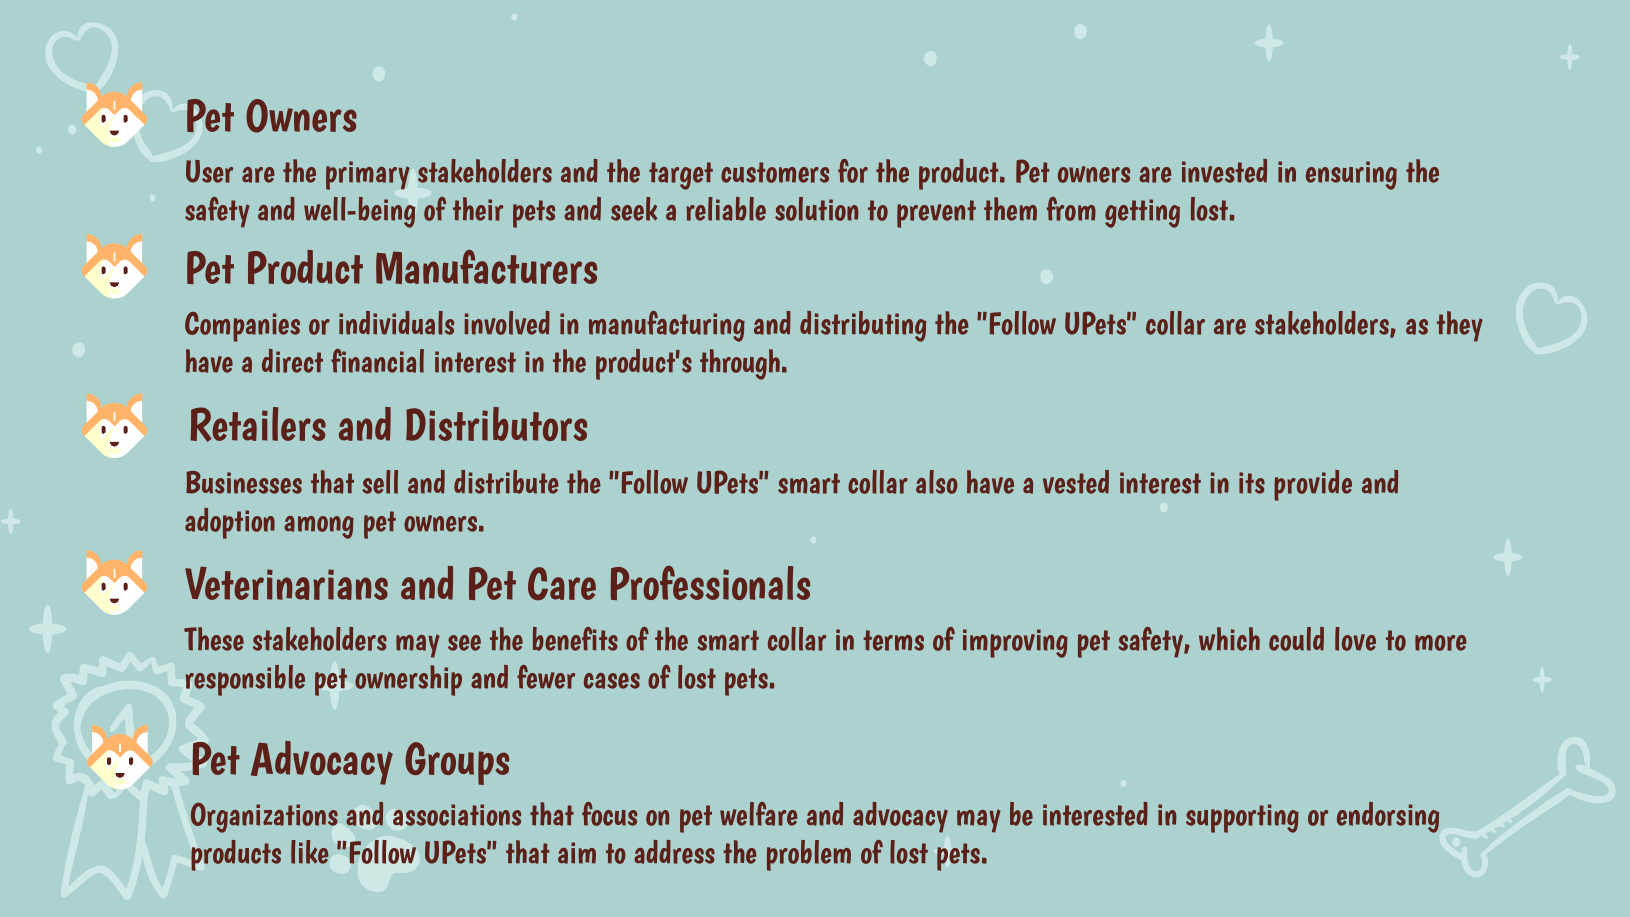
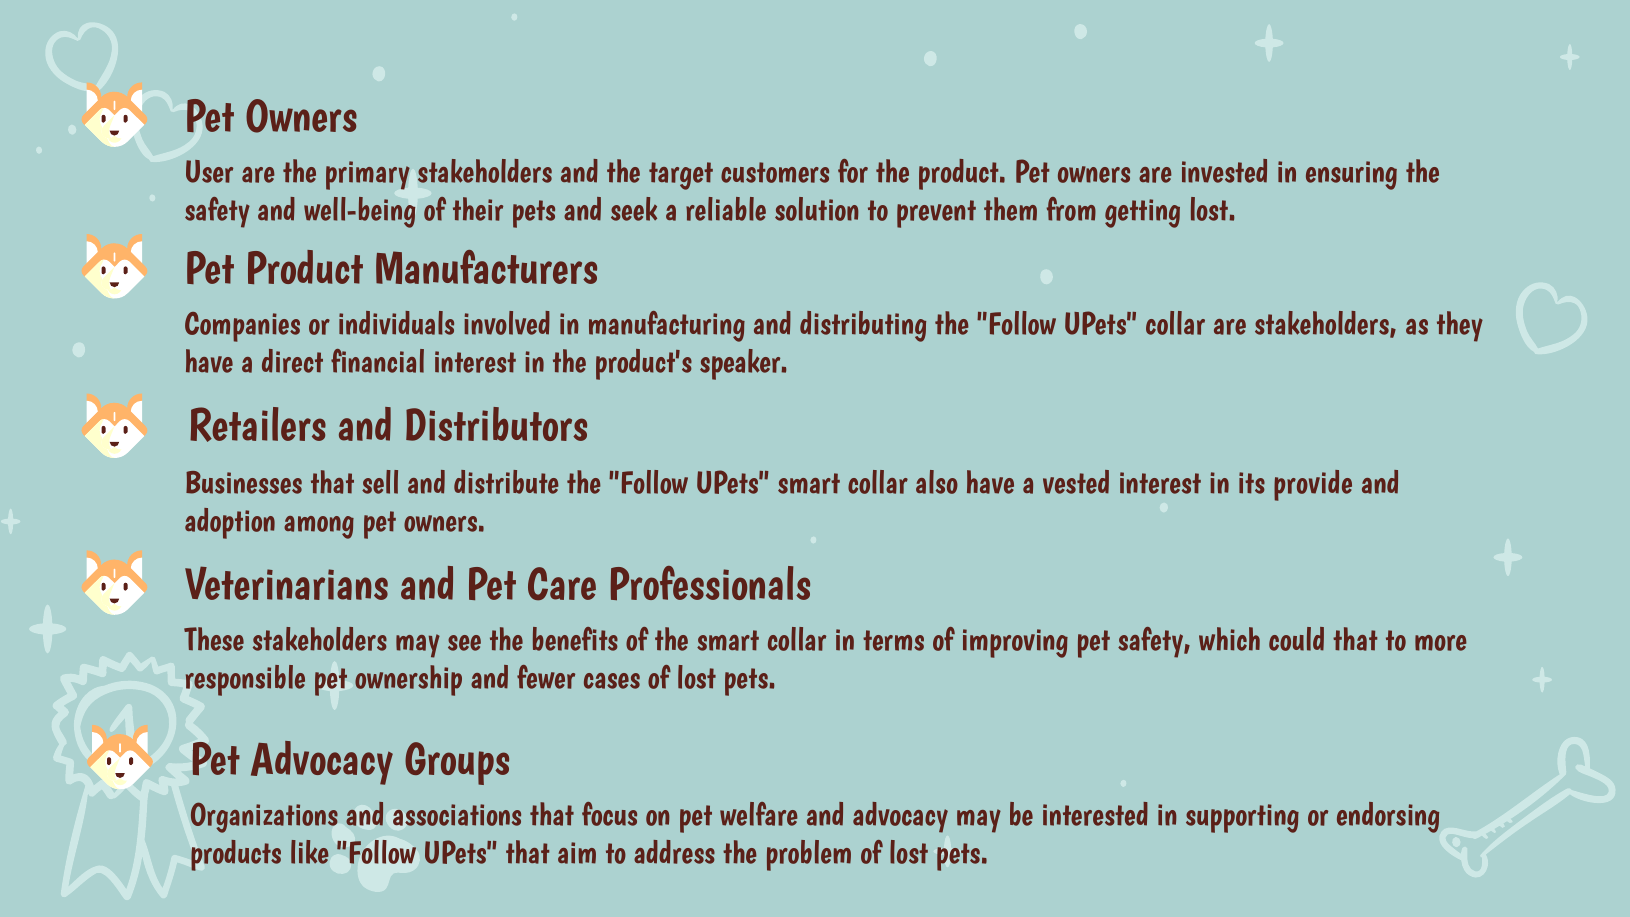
through: through -> speaker (744, 362)
could love: love -> that (1355, 640)
